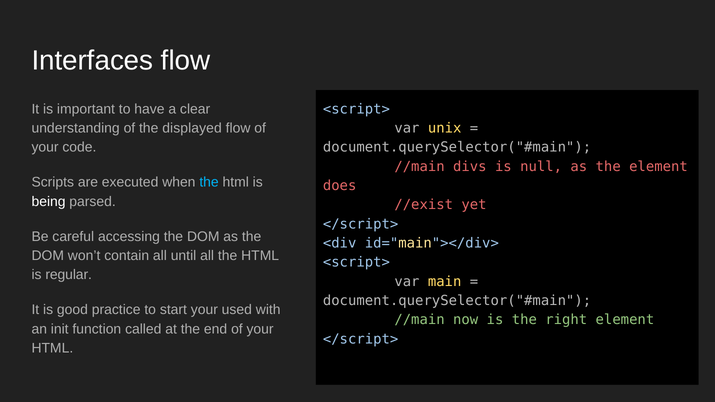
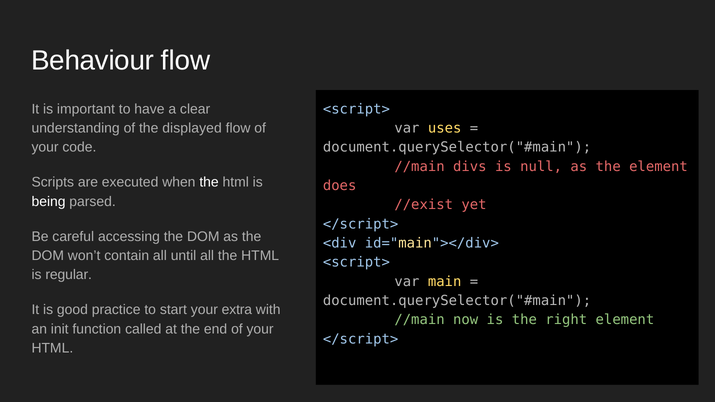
Interfaces: Interfaces -> Behaviour (93, 61)
unix: unix -> uses (445, 128)
the colour: light blue -> white (209, 182)
used: used -> extra (237, 310)
